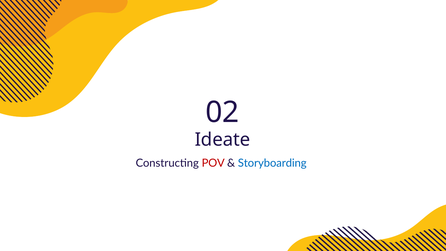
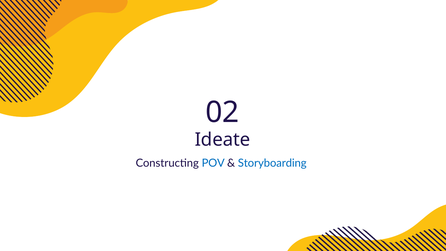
POV colour: red -> blue (213, 163)
